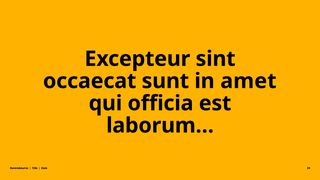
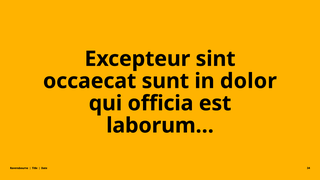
amet: amet -> dolor (248, 81)
